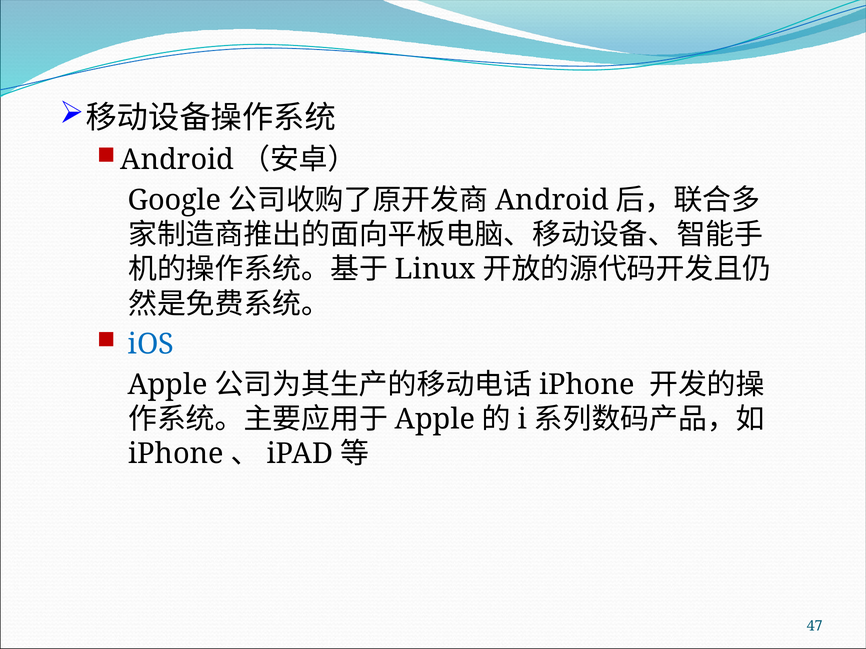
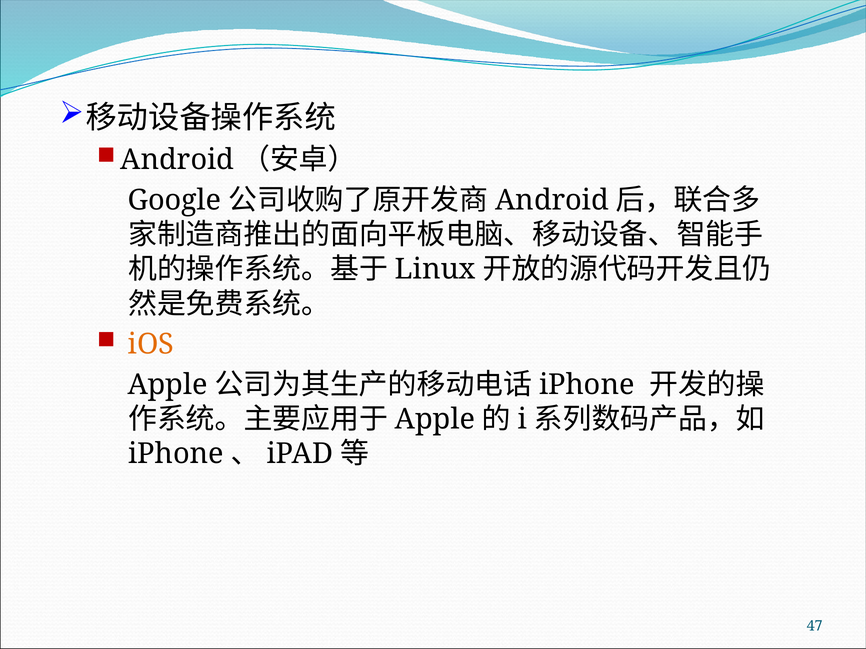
iOS colour: blue -> orange (151, 345)
